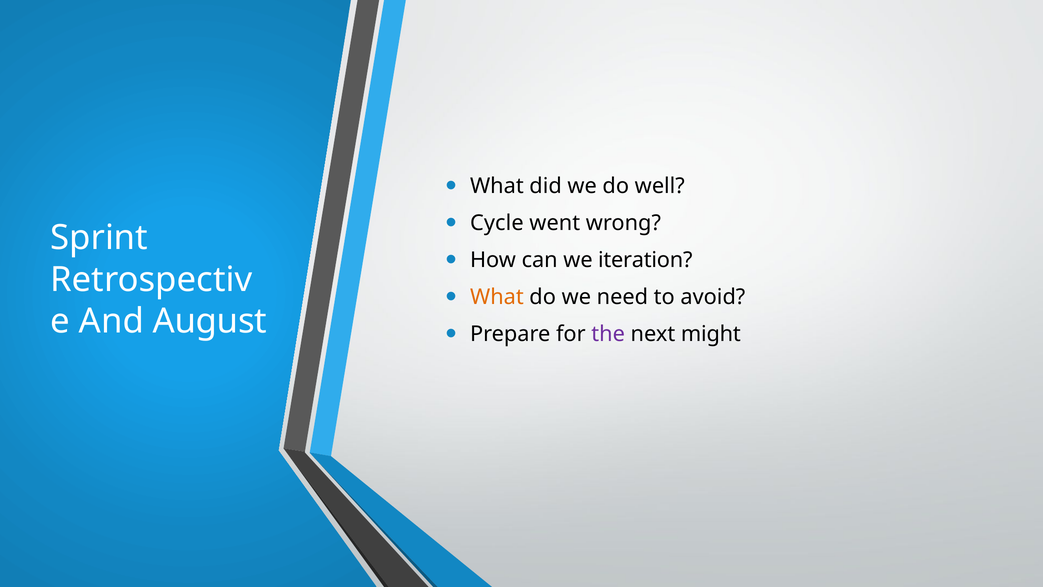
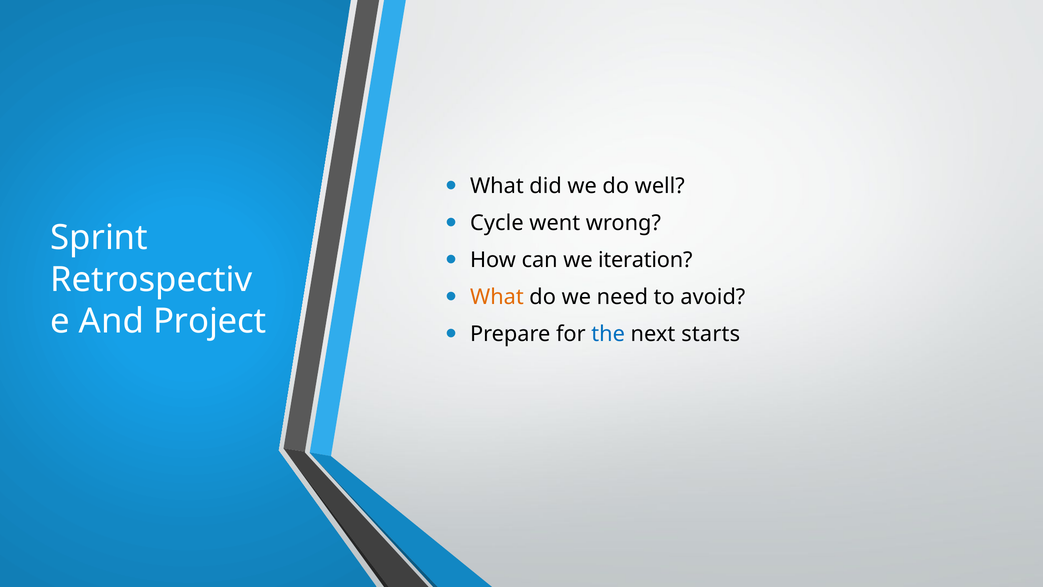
August: August -> Project (210, 321)
the colour: purple -> blue (608, 334)
might: might -> starts (711, 334)
